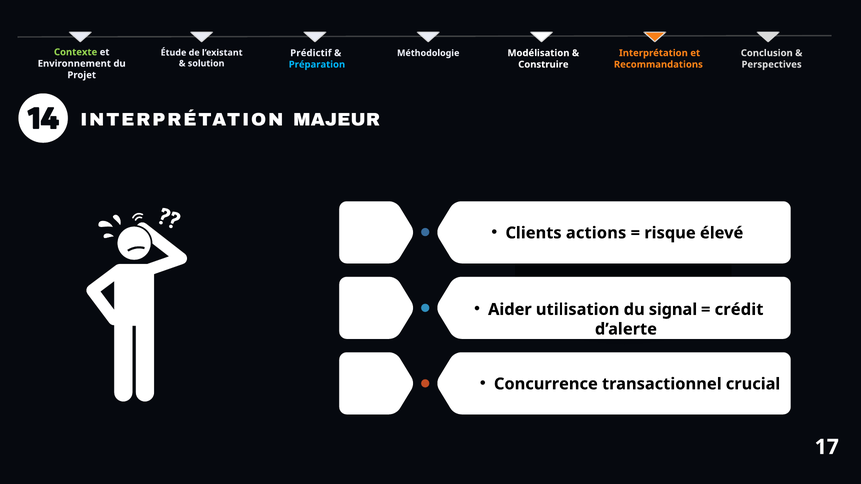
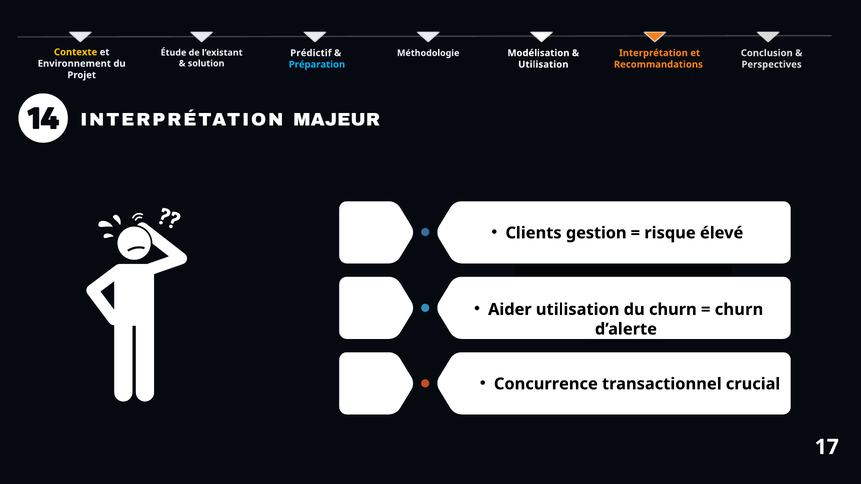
Contexte colour: light green -> yellow (76, 52)
Construire: Construire -> Utilisation (543, 65)
actions: actions -> gestion (596, 233)
du signal: signal -> churn (673, 310)
crédit: crédit -> churn (739, 310)
